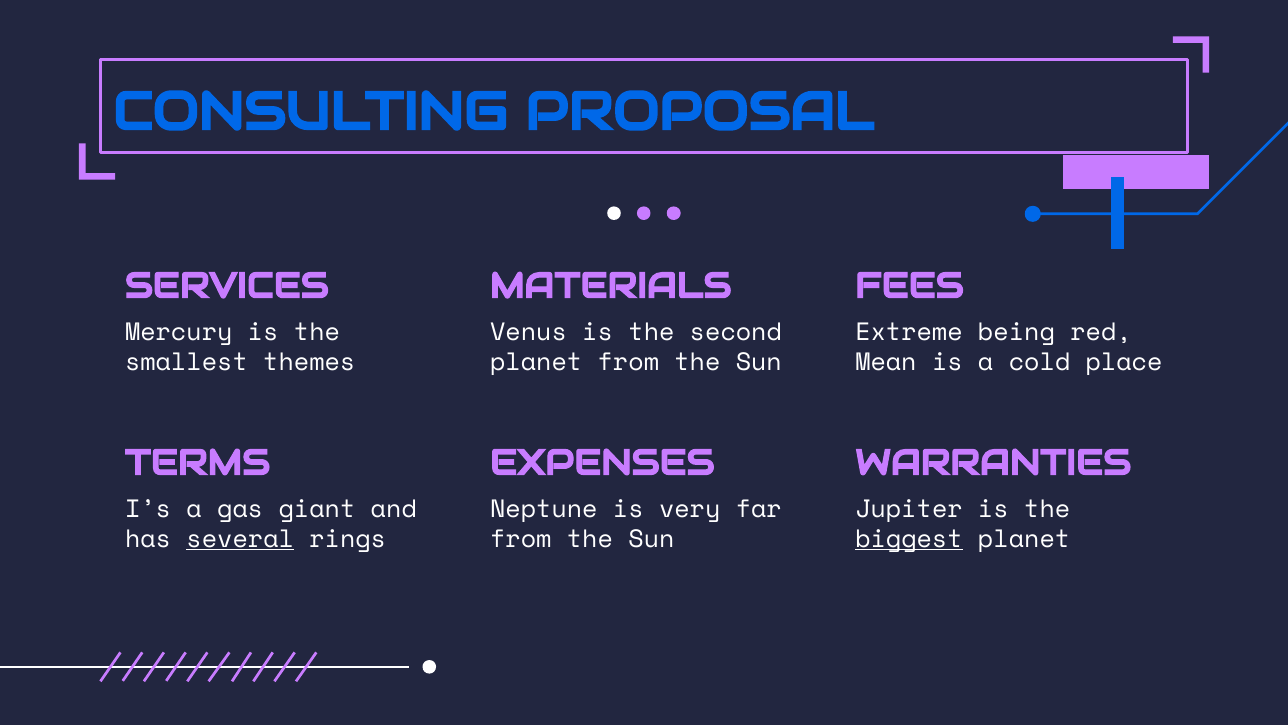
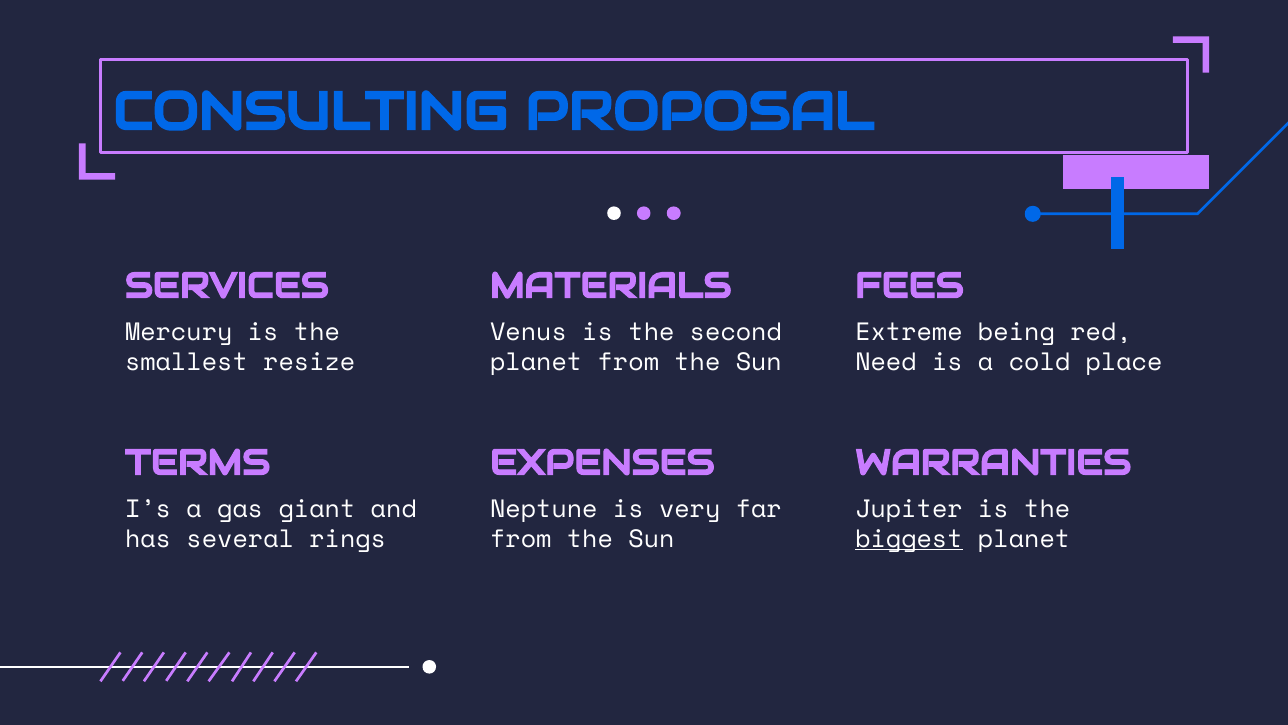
themes: themes -> resize (309, 362)
Mean: Mean -> Need (886, 362)
several underline: present -> none (240, 539)
